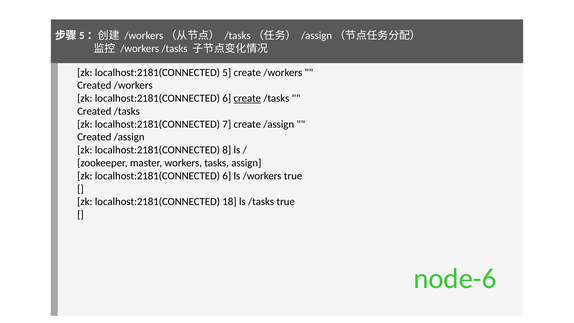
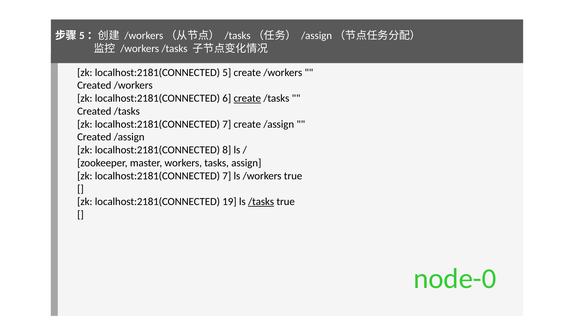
6: 6 -> 7 (227, 176)
18: 18 -> 19 (230, 202)
/tasks underline: none -> present (261, 202)
node-6: node-6 -> node-0 (455, 278)
